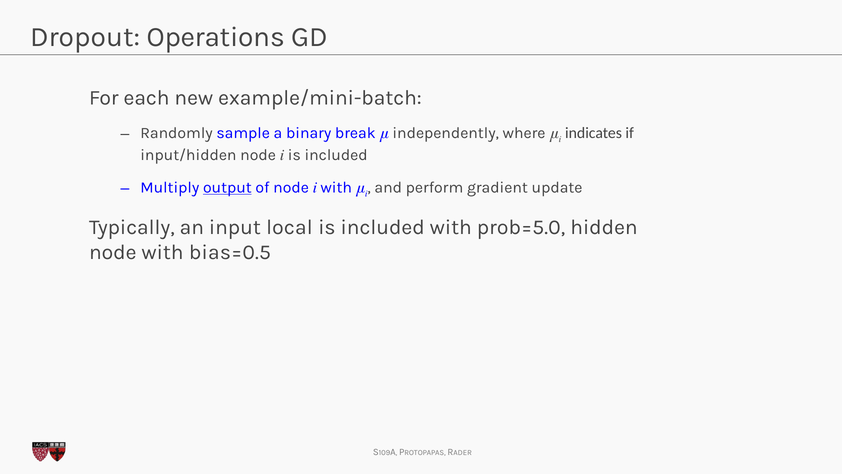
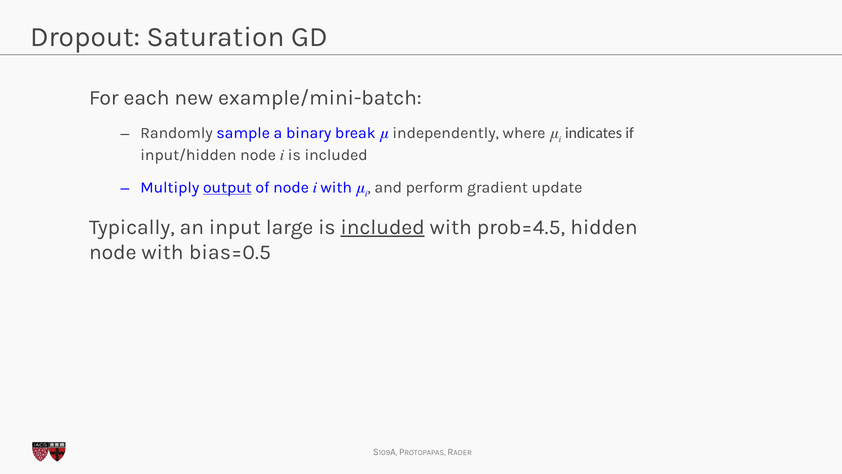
Operations: Operations -> Saturation (216, 37)
local: local -> large (290, 227)
included underline: none -> present (383, 227)
prob=5.0: prob=5.0 -> prob=4.5 (521, 227)
